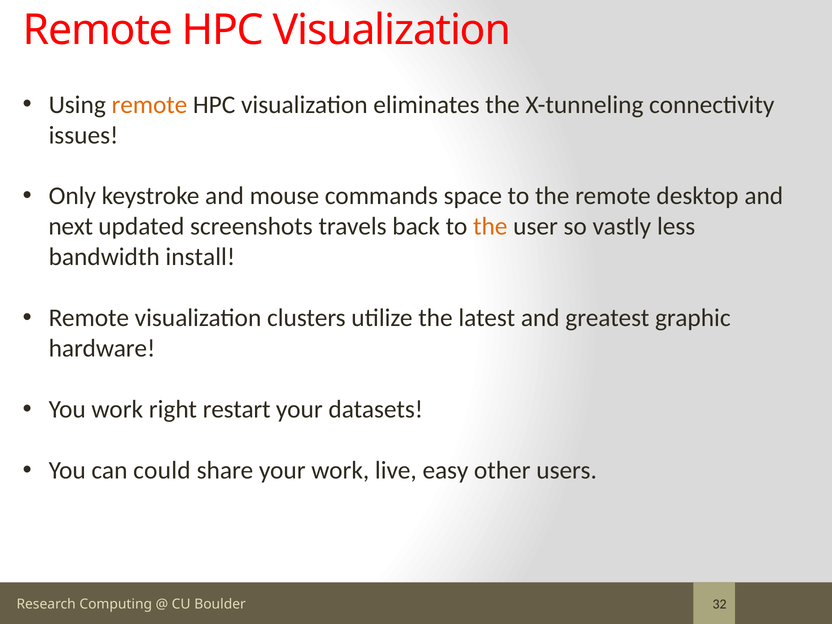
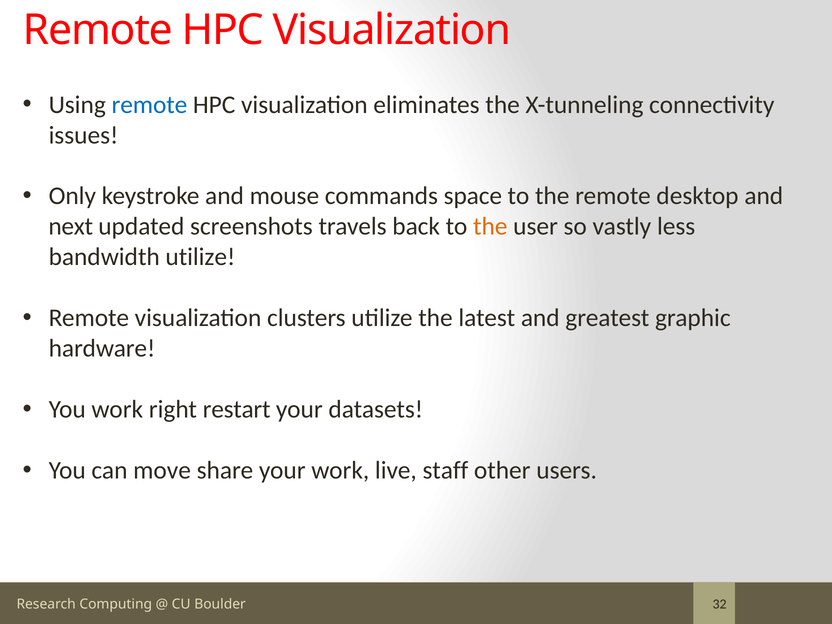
remote colour: orange -> blue (149, 105)
bandwidth install: install -> utilize (200, 257)
could: could -> move (162, 471)
easy: easy -> staff (445, 471)
